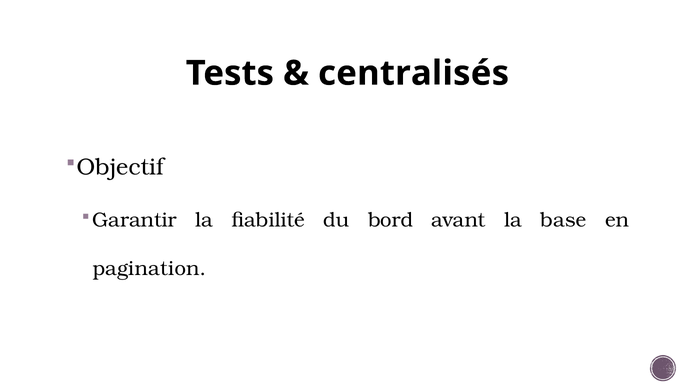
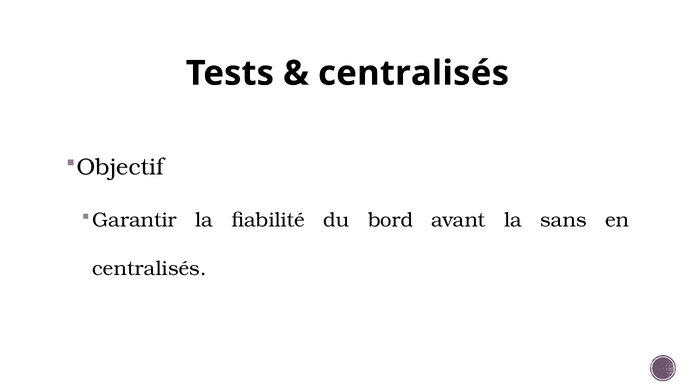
base: base -> sans (564, 220)
pagination: pagination -> centralisés (149, 268)
